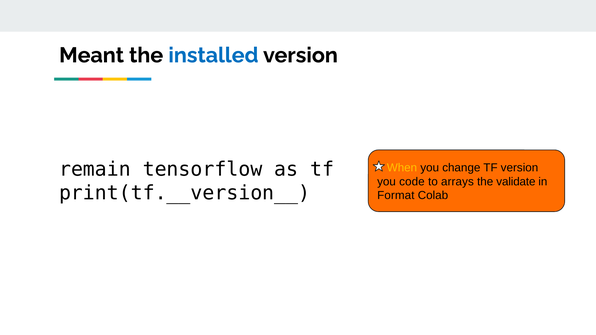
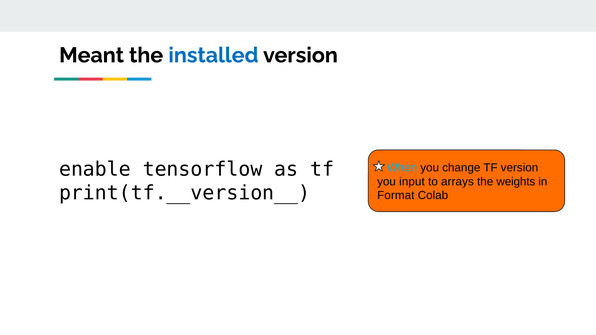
remain: remain -> enable (95, 169)
When colour: yellow -> light blue (402, 168)
code: code -> input (412, 182)
validate: validate -> weights (516, 182)
